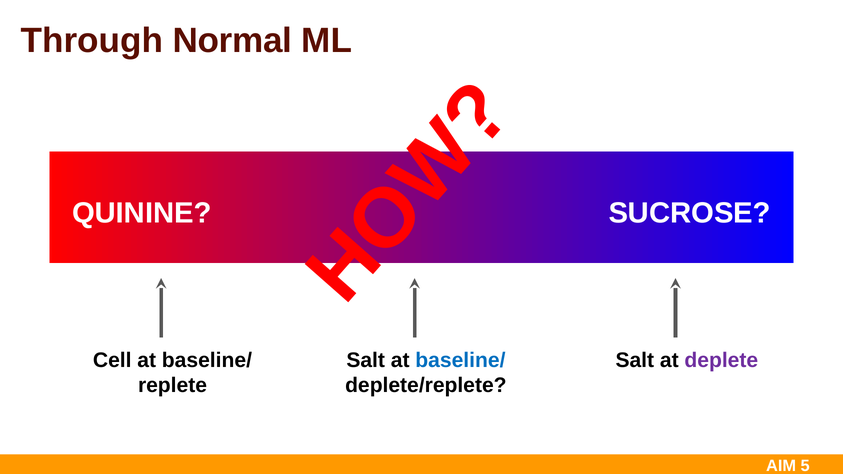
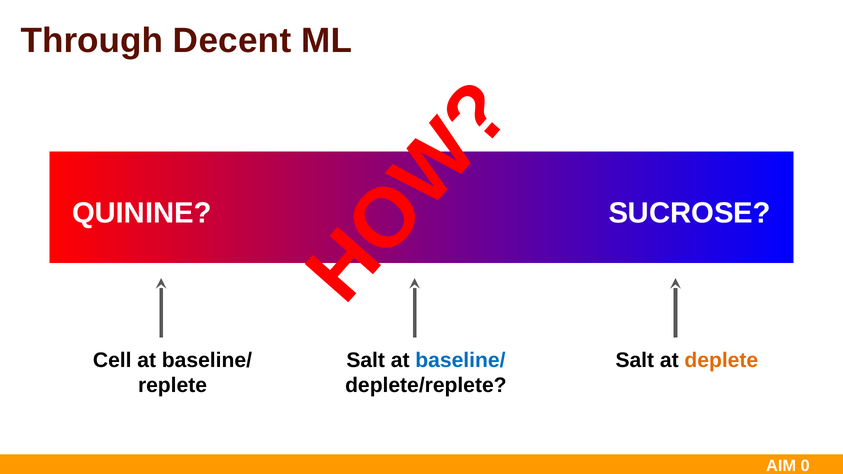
Normal: Normal -> Decent (232, 41)
deplete colour: purple -> orange (721, 360)
5: 5 -> 0 (805, 466)
